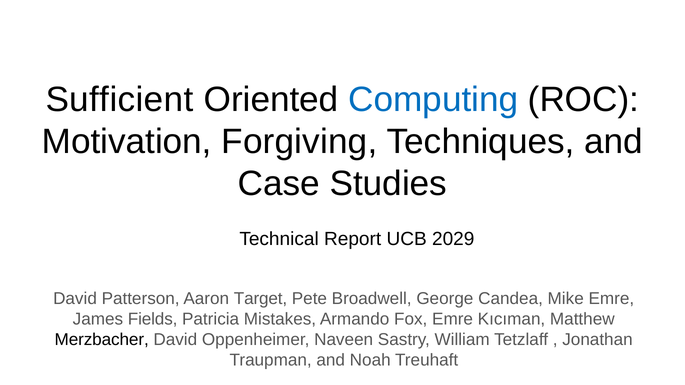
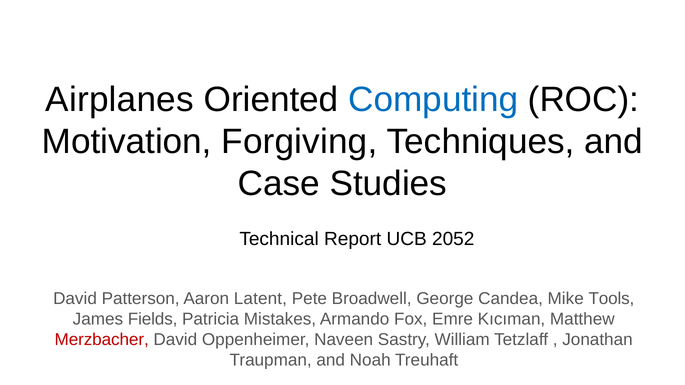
Sufficient: Sufficient -> Airplanes (120, 100)
2029: 2029 -> 2052 (453, 239)
Target: Target -> Latent (260, 299)
Mike Emre: Emre -> Tools (611, 299)
Merzbacher colour: black -> red (102, 340)
